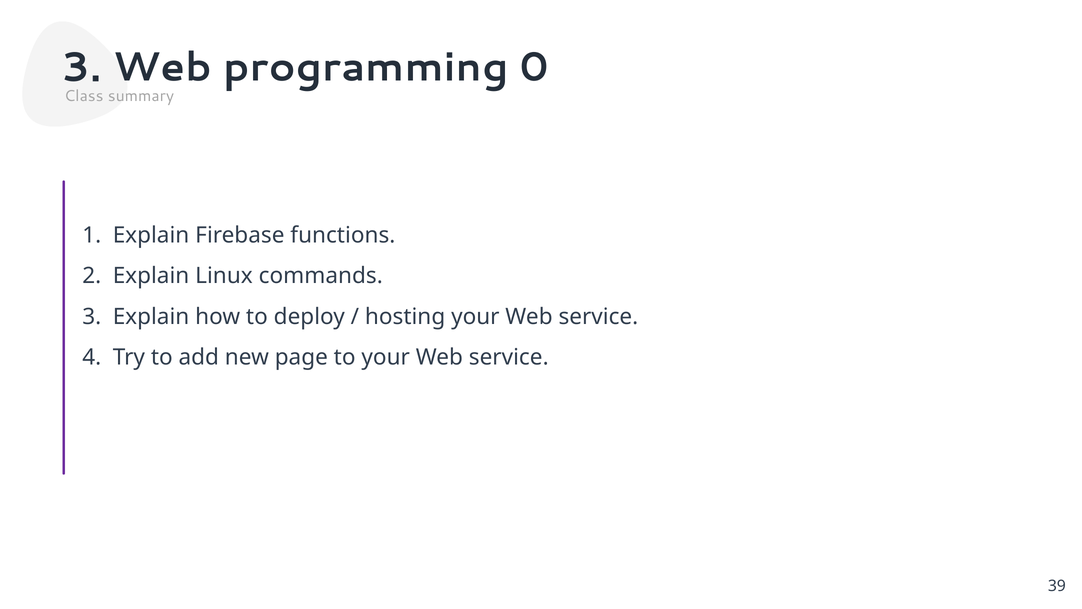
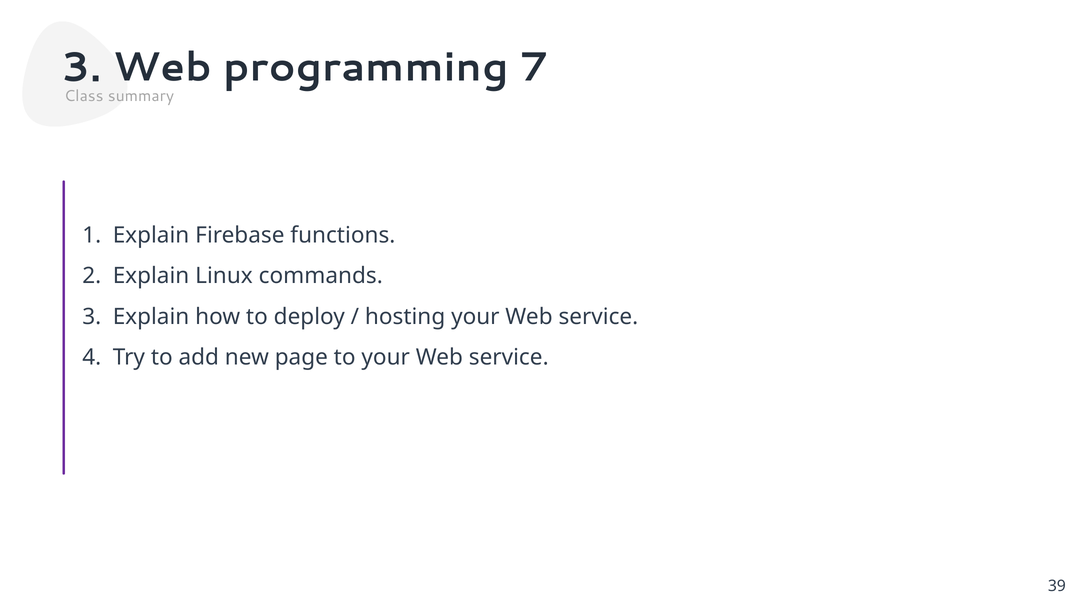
0: 0 -> 7 (534, 67)
